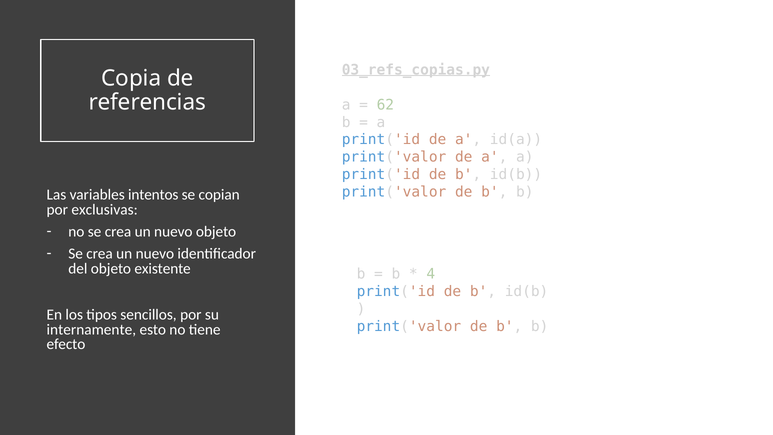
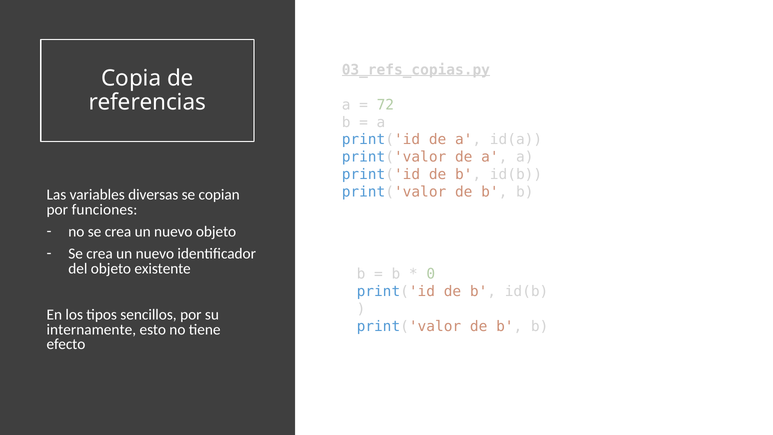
62: 62 -> 72 (385, 105)
intentos: intentos -> diversas (153, 195)
exclusivas: exclusivas -> funciones (105, 210)
4: 4 -> 0 (431, 274)
